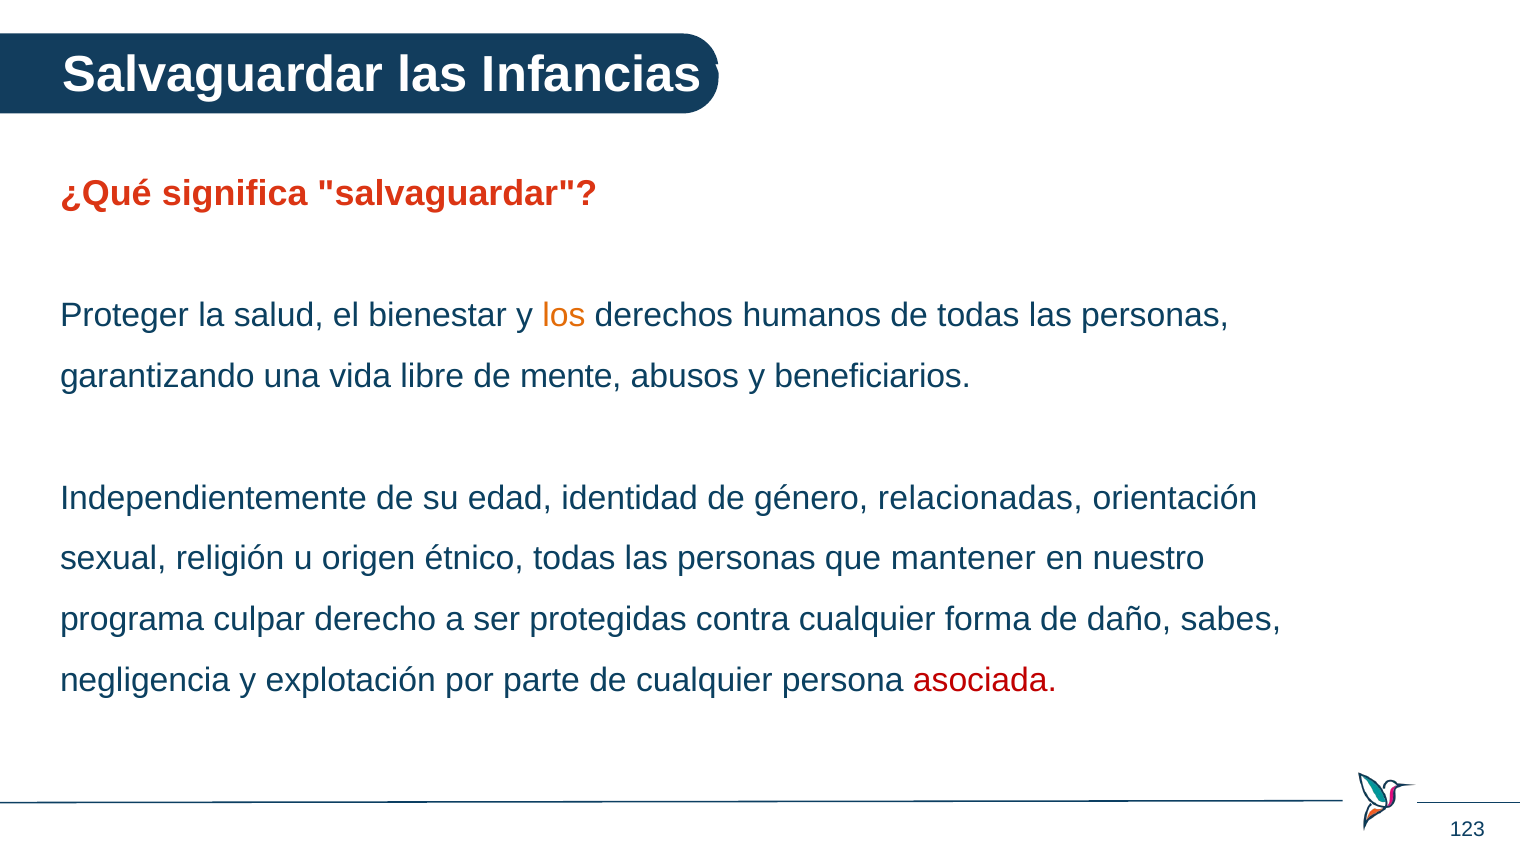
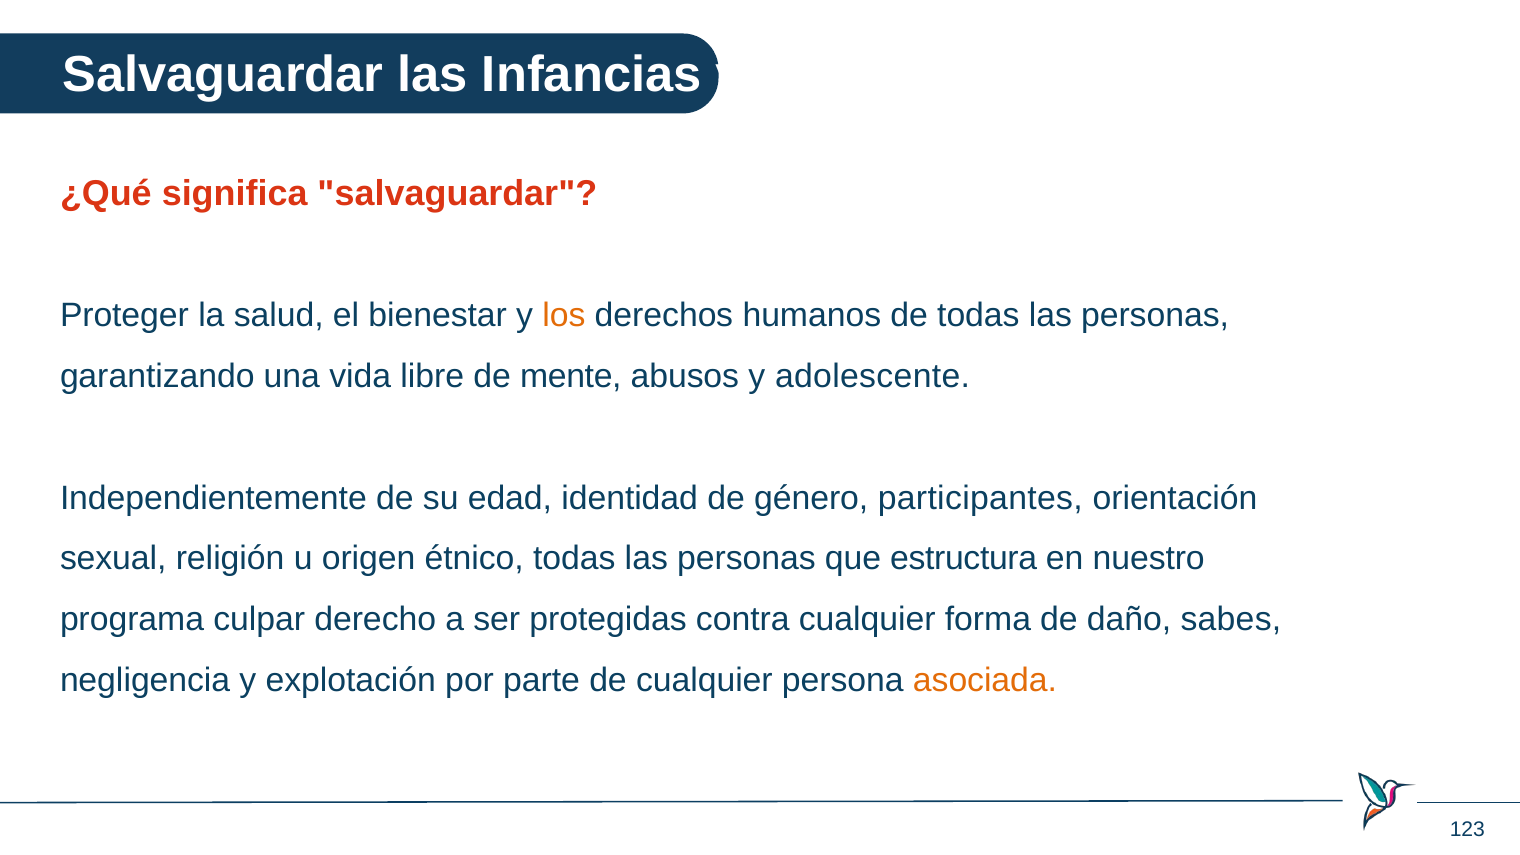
beneficiarios: beneficiarios -> adolescente (873, 377)
relacionadas: relacionadas -> participantes (980, 498)
mantener: mantener -> estructura (964, 559)
asociada colour: red -> orange (985, 680)
